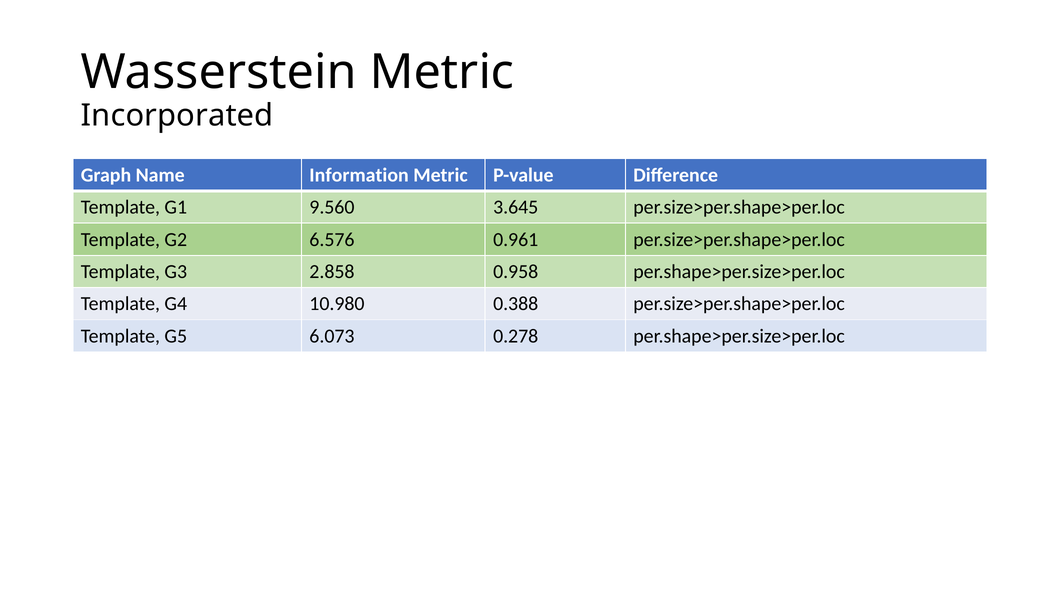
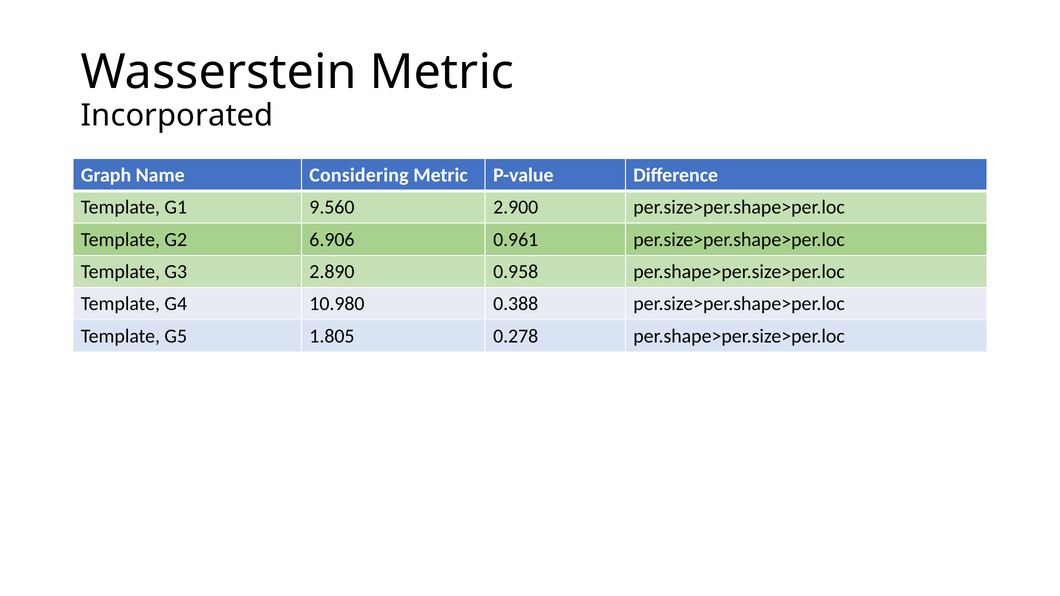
Information: Information -> Considering (359, 175)
3.645: 3.645 -> 2.900 (516, 207)
6.576: 6.576 -> 6.906 (332, 240)
2.858: 2.858 -> 2.890 (332, 272)
6.073: 6.073 -> 1.805 (332, 336)
